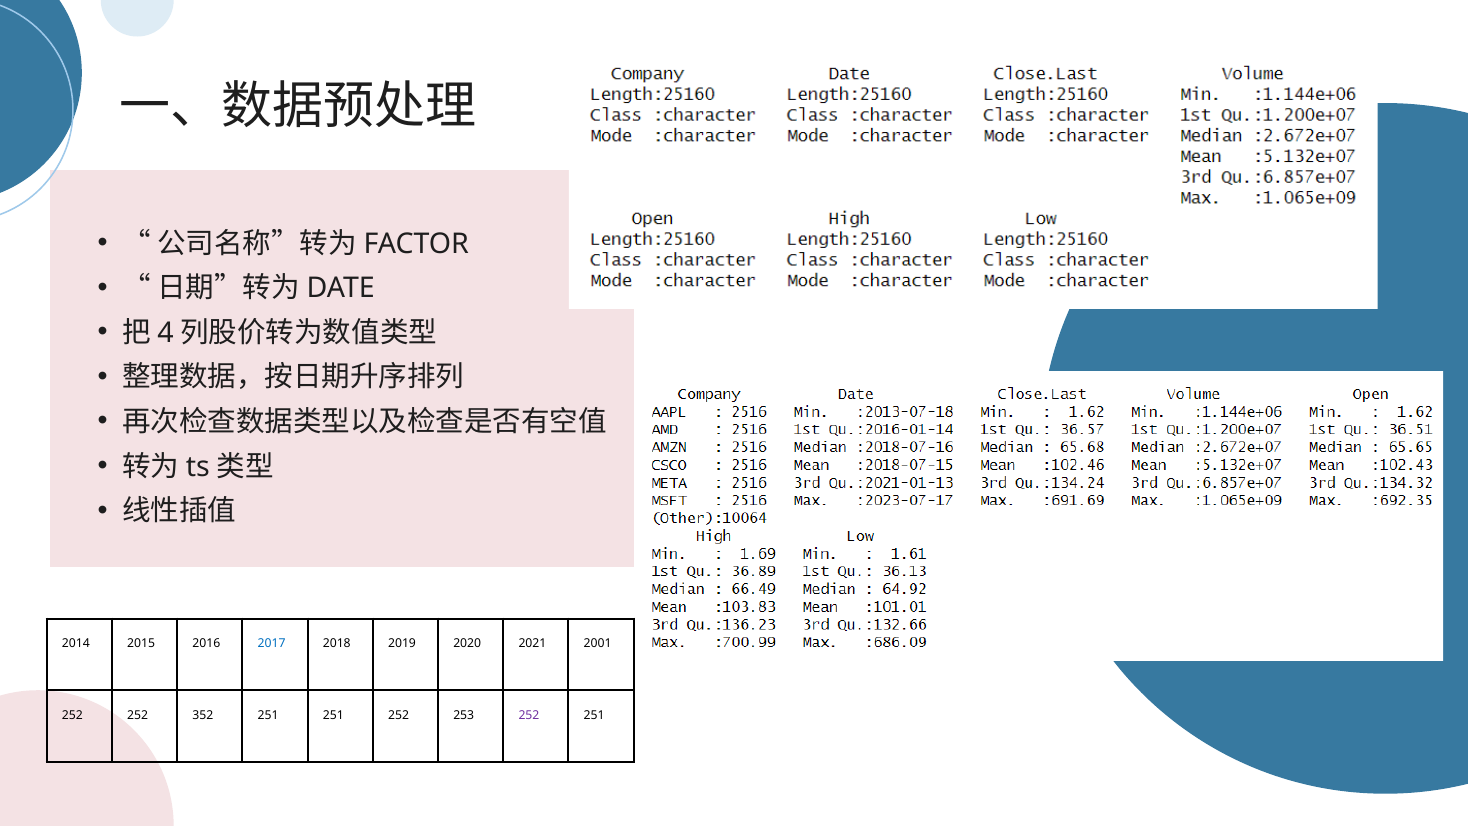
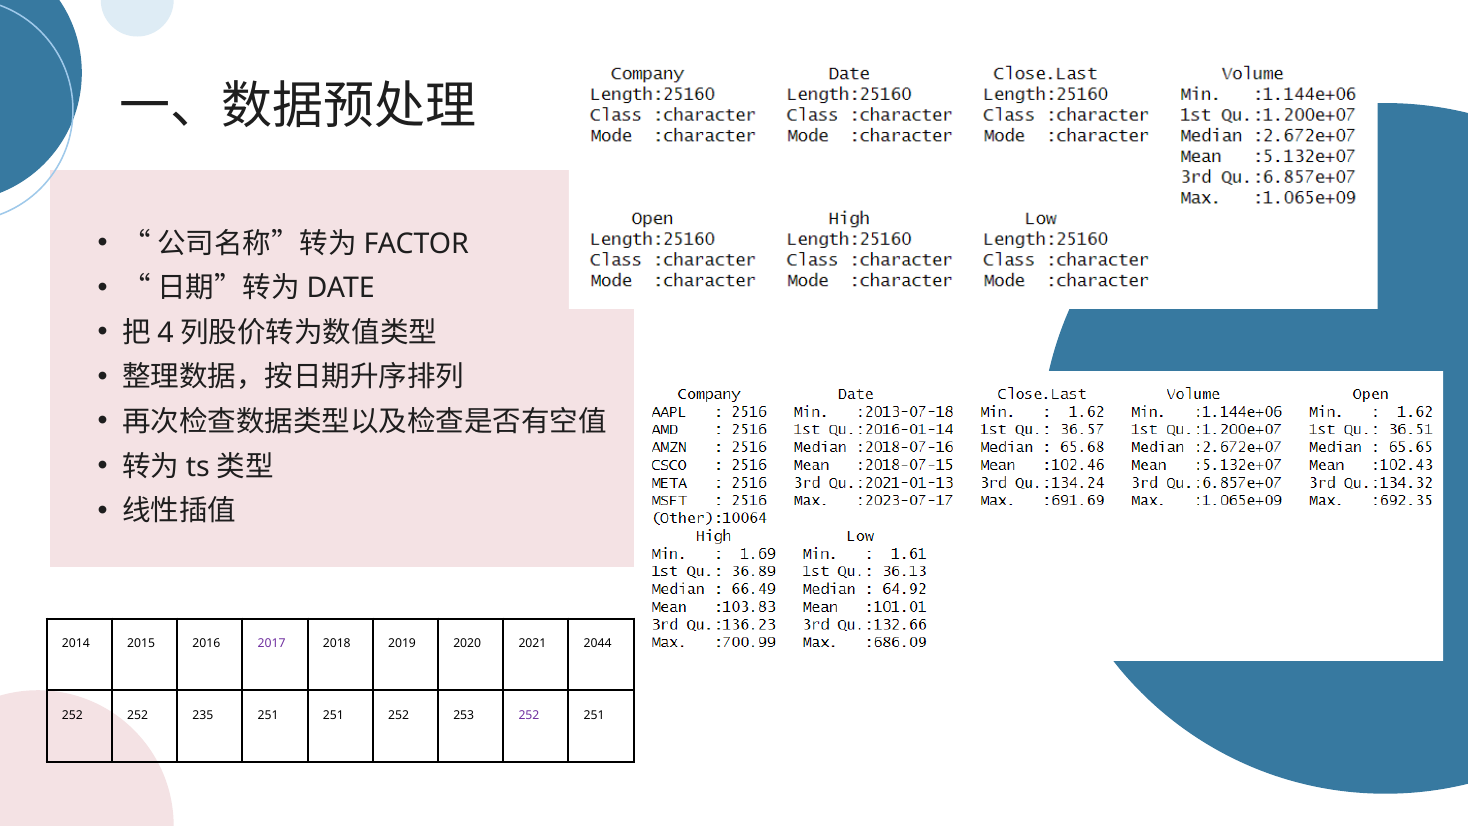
2017 colour: blue -> purple (272, 643)
2001: 2001 -> 2044 (598, 643)
352: 352 -> 235 (203, 715)
